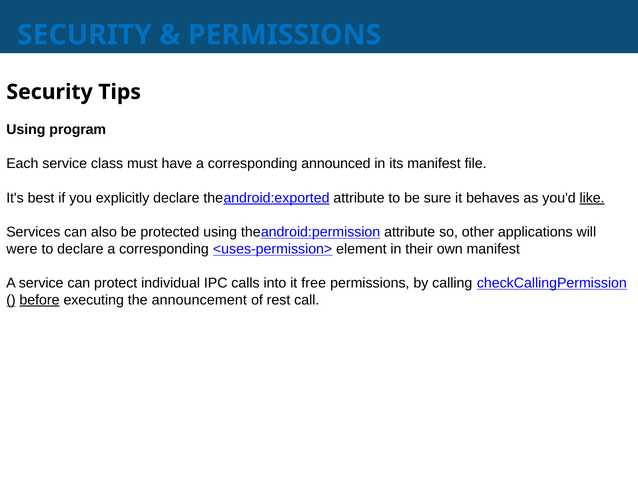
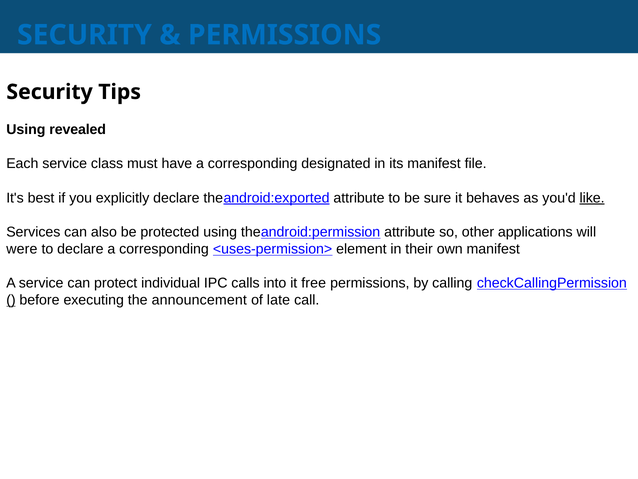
program: program -> revealed (78, 130)
announced: announced -> designated (336, 164)
before underline: present -> none (40, 300)
rest: rest -> late (278, 300)
